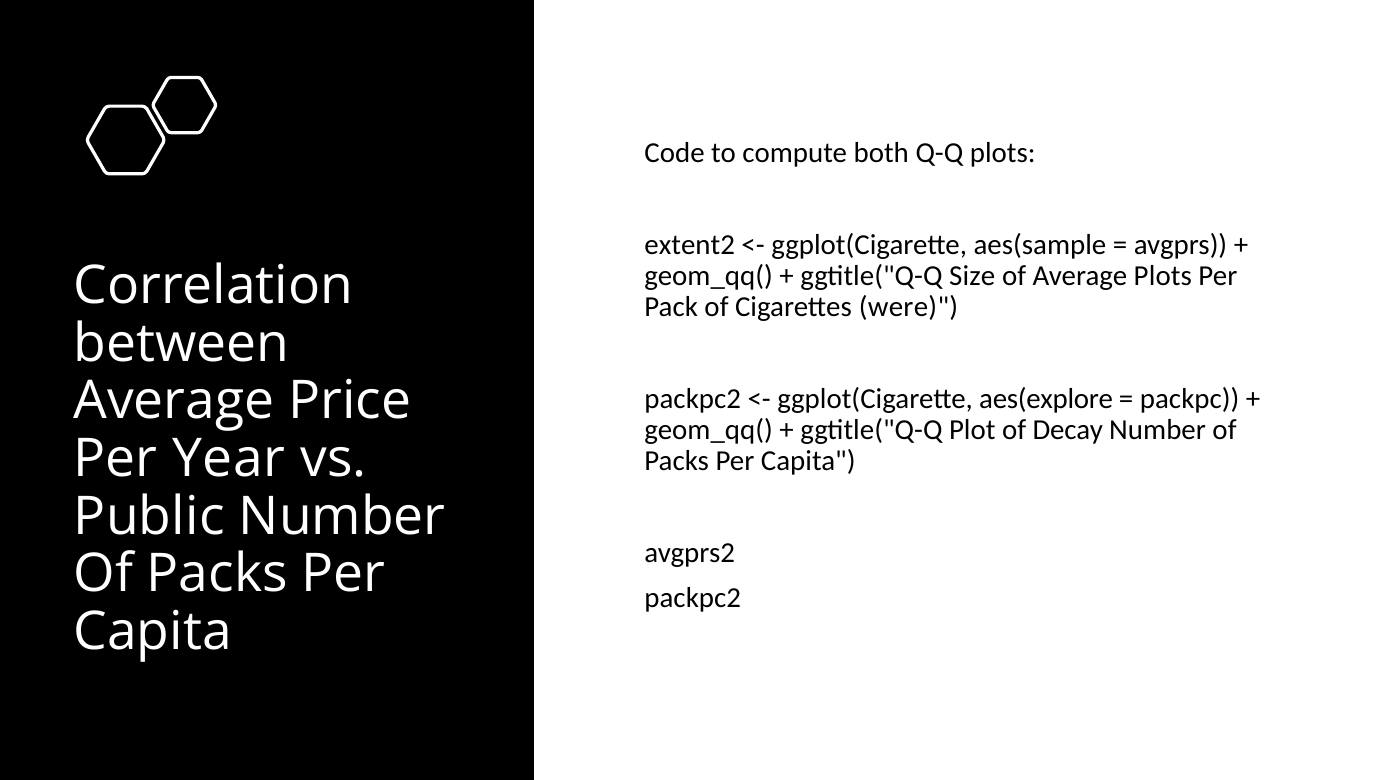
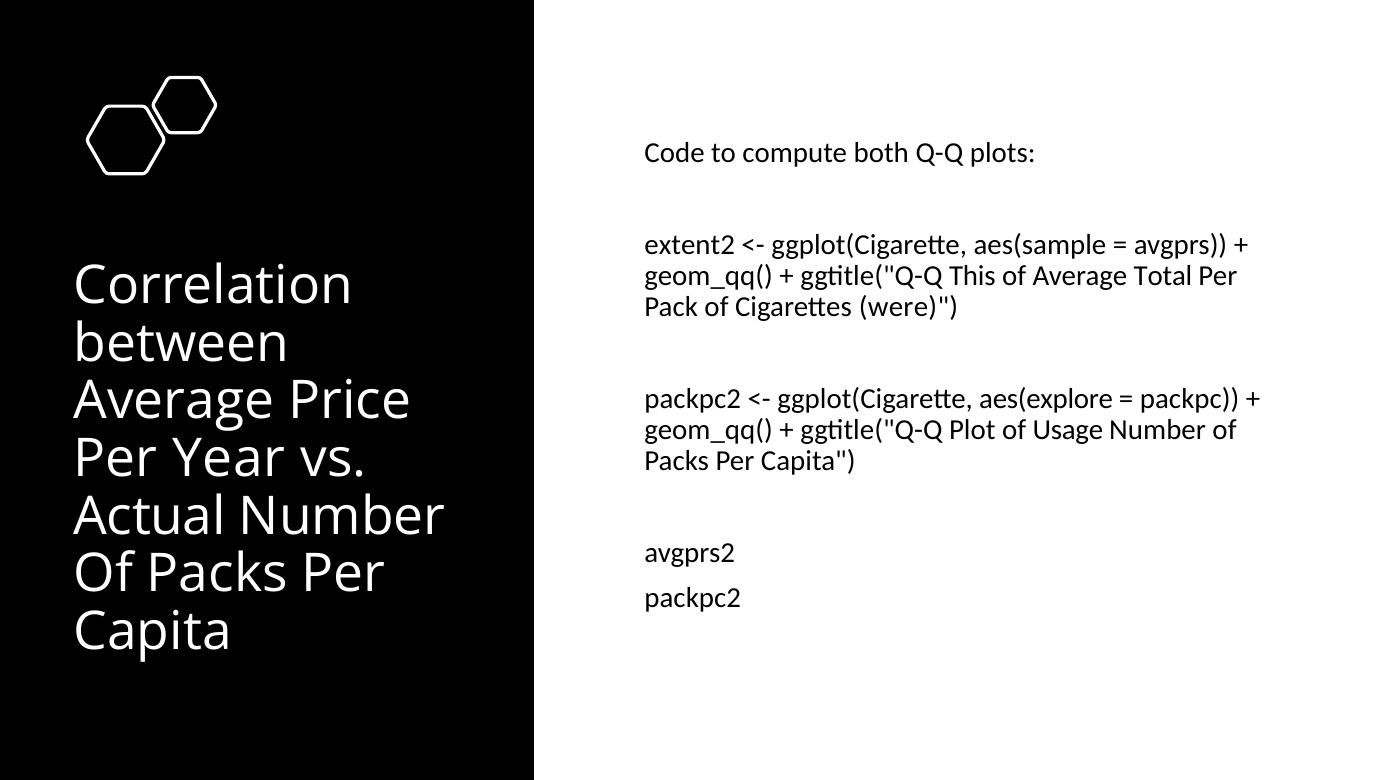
Size: Size -> This (972, 276)
Average Plots: Plots -> Total (1163, 276)
Decay: Decay -> Usage (1068, 430)
Public: Public -> Actual (150, 517)
